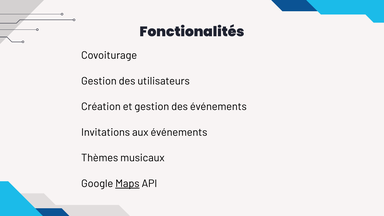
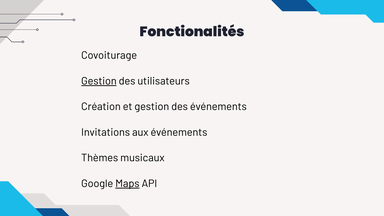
Gestion underline: none -> present (99, 81)
